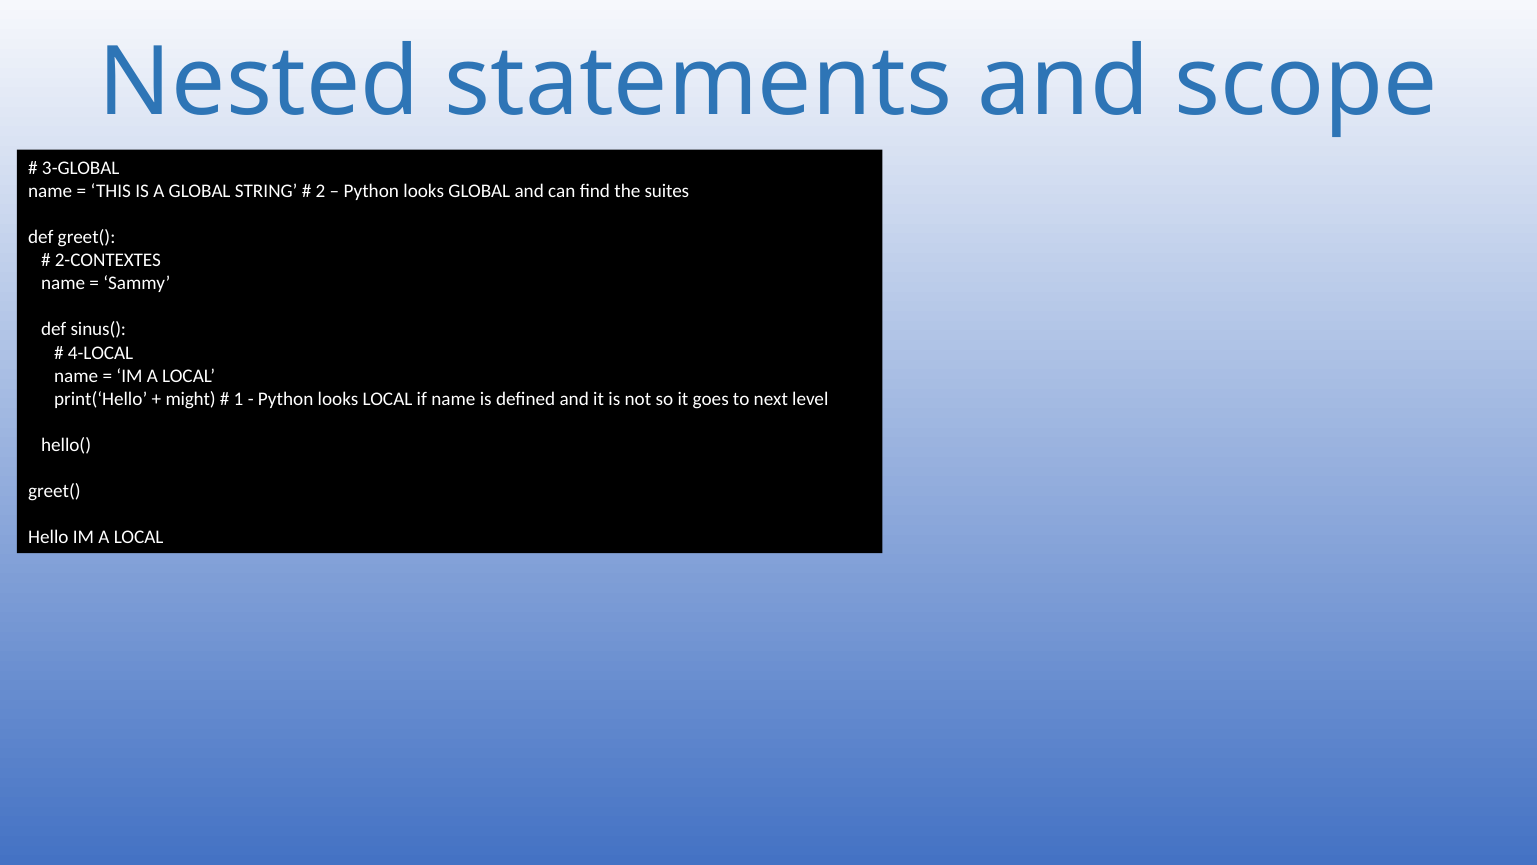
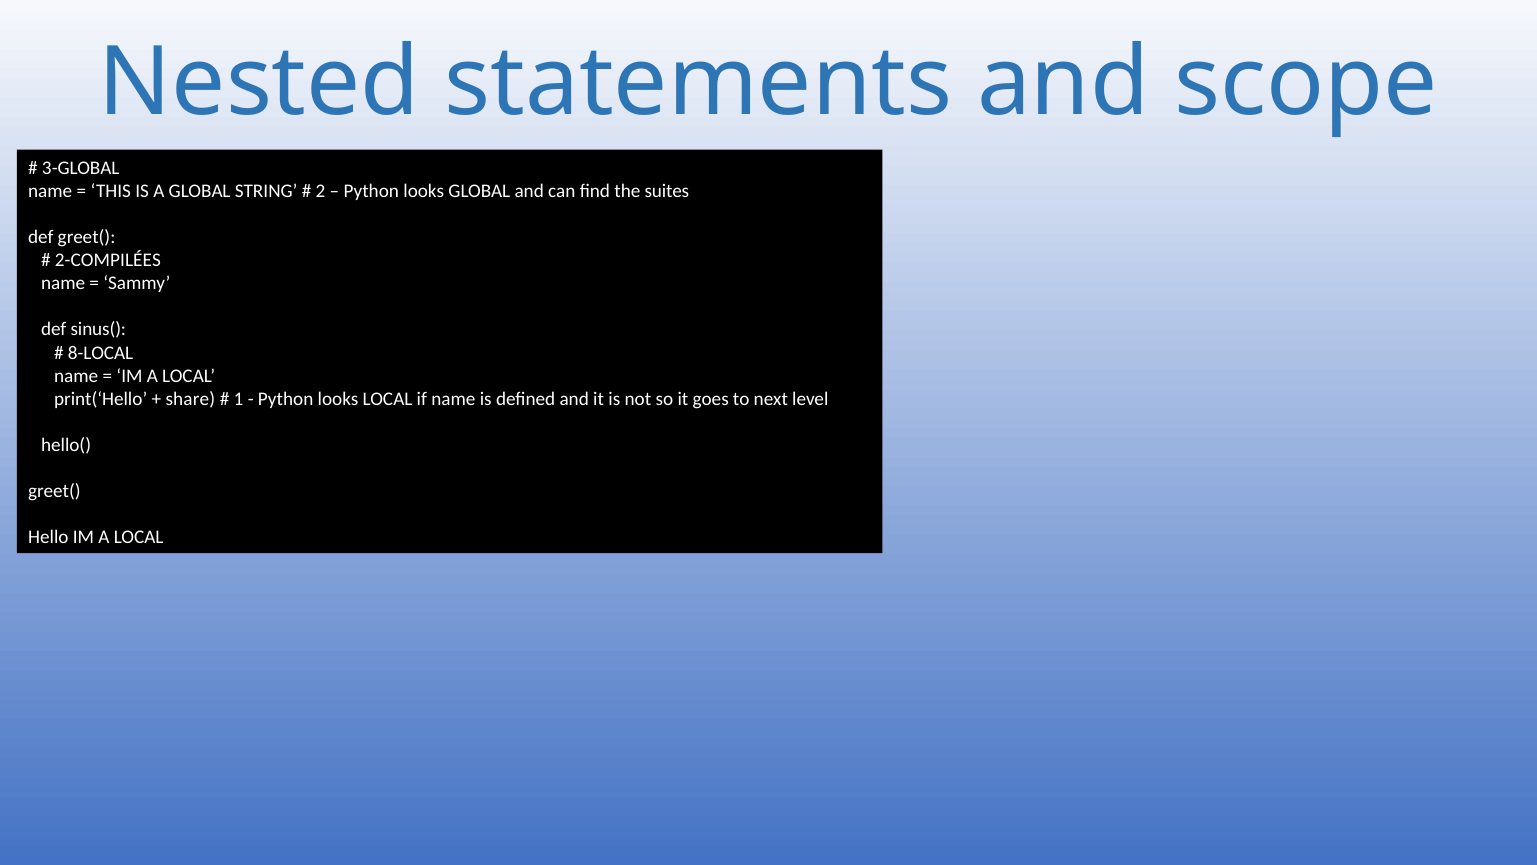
2-CONTEXTES: 2-CONTEXTES -> 2-COMPILÉES (108, 260)
4-LOCAL: 4-LOCAL -> 8-LOCAL (101, 353)
might: might -> share (190, 399)
